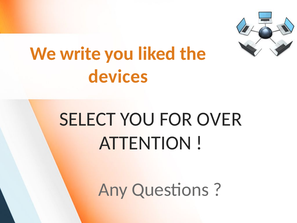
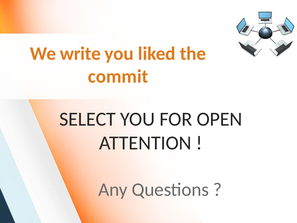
devices: devices -> commit (118, 76)
OVER: OVER -> OPEN (219, 119)
